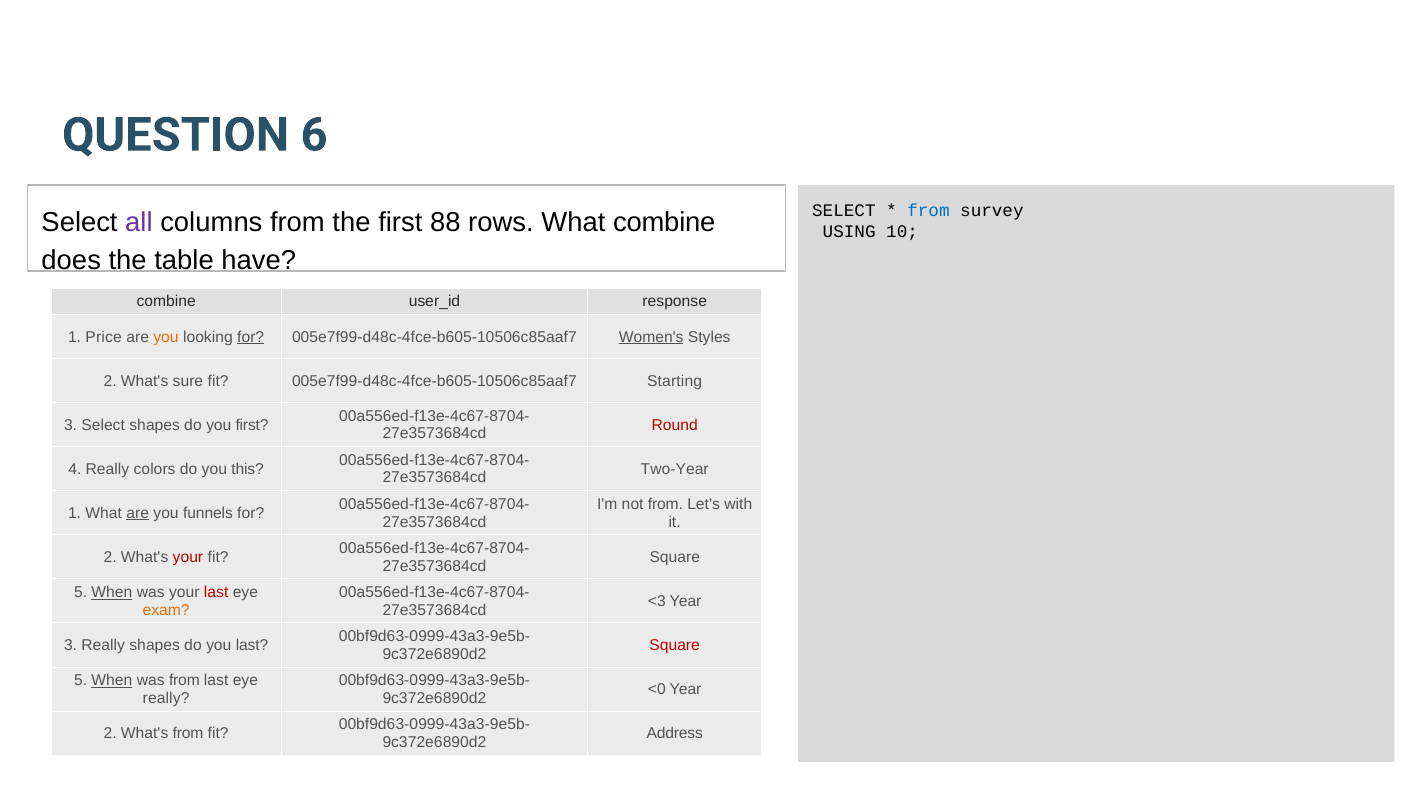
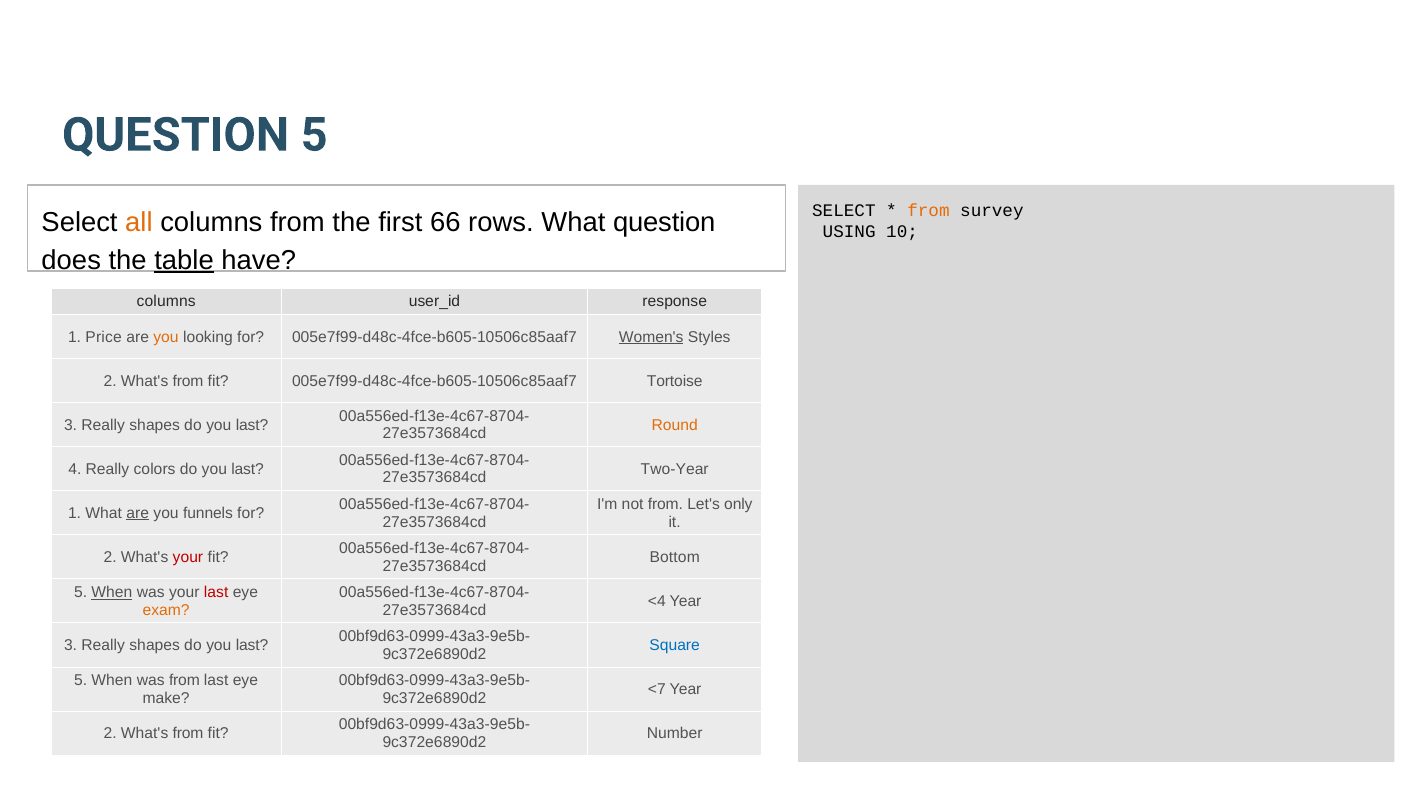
QUESTION 6: 6 -> 5 (314, 135)
from colour: blue -> orange (928, 211)
all colour: purple -> orange (139, 222)
88: 88 -> 66 (445, 222)
What combine: combine -> question (664, 222)
table underline: none -> present (184, 260)
combine: combine -> columns (166, 302)
for underline: present -> none (251, 337)
sure: sure -> from (188, 381)
Starting: Starting -> Tortoise (675, 381)
Select: Select -> Really (103, 425)
first: first -> last (252, 425)
Round colour: red -> orange (675, 425)
colors do you this: this -> last (248, 469)
with: with -> only (738, 505)
Square: Square -> Bottom (675, 558)
<3: <3 -> <4 (657, 602)
Square colour: red -> blue (675, 646)
When underline: present -> none (112, 681)
<0: <0 -> <7 (657, 690)
really: really -> make (166, 699)
Address: Address -> Number (675, 734)
